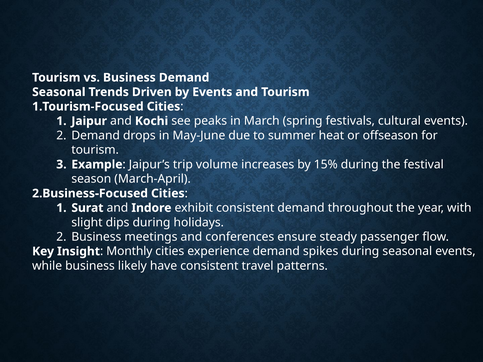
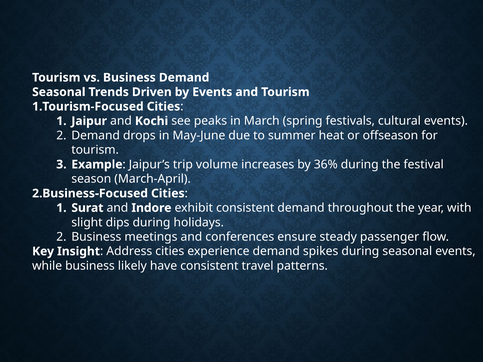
15%: 15% -> 36% (326, 165)
Monthly: Monthly -> Address (129, 251)
